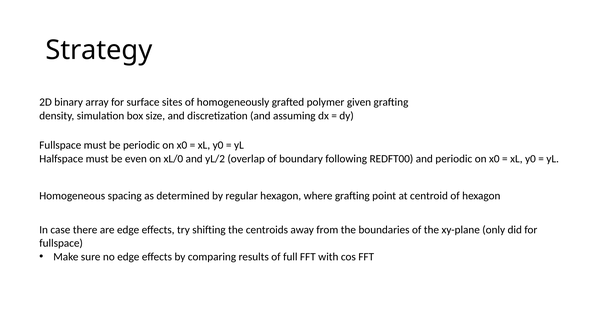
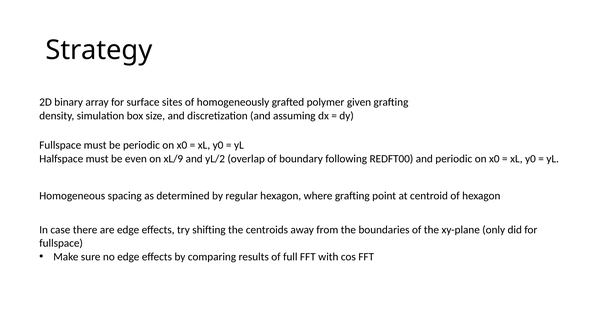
xL/0: xL/0 -> xL/9 (173, 159)
